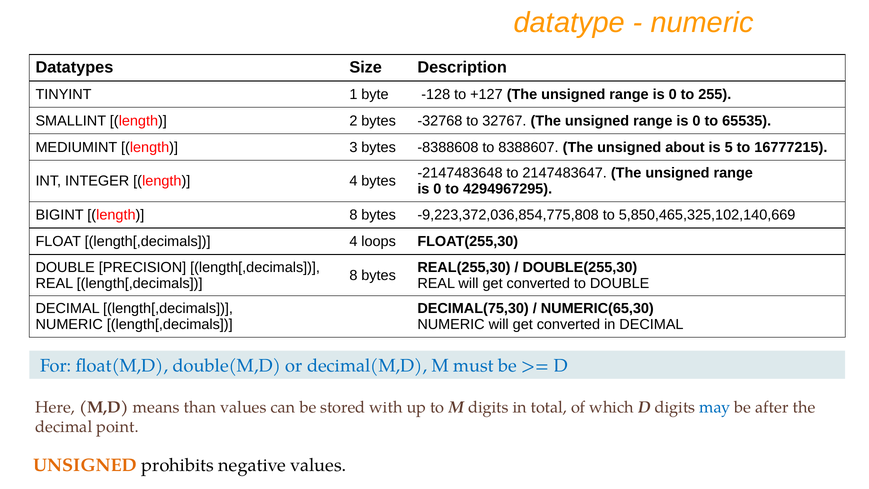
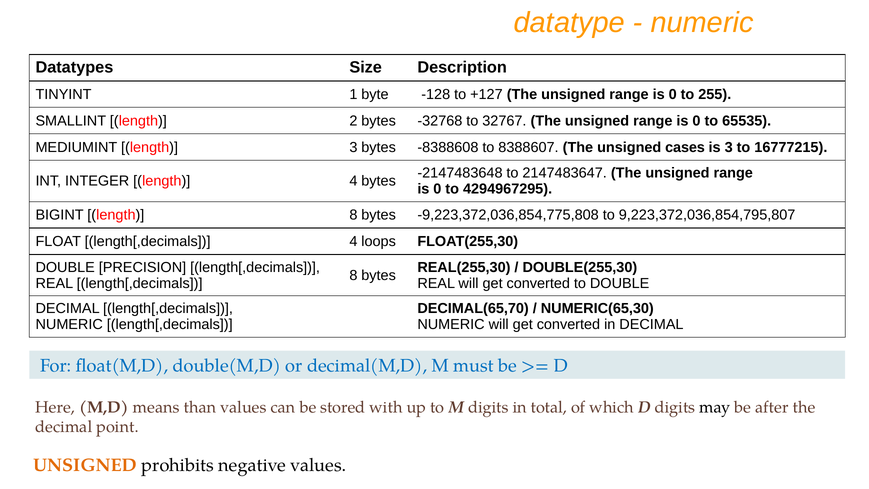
about: about -> cases (685, 147)
is 5: 5 -> 3 (729, 147)
5,850,465,325,102,140,669: 5,850,465,325,102,140,669 -> 9,223,372,036,854,795,807 (707, 215)
DECIMAL(75,30: DECIMAL(75,30 -> DECIMAL(65,70 (473, 308)
may colour: blue -> black (715, 407)
